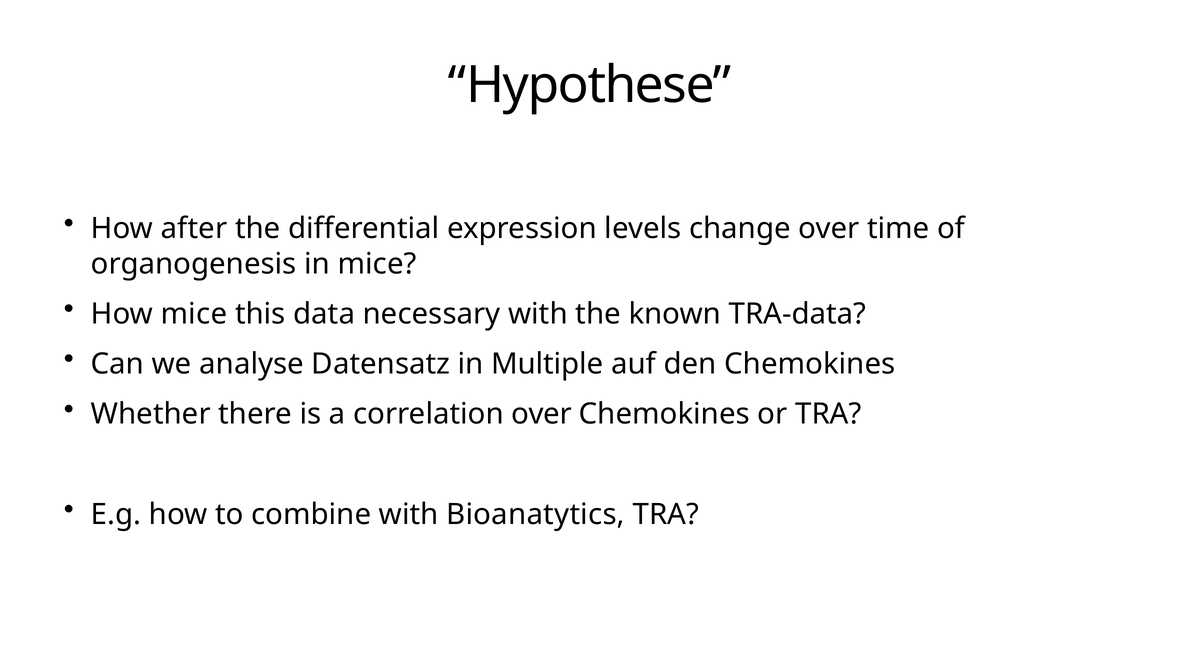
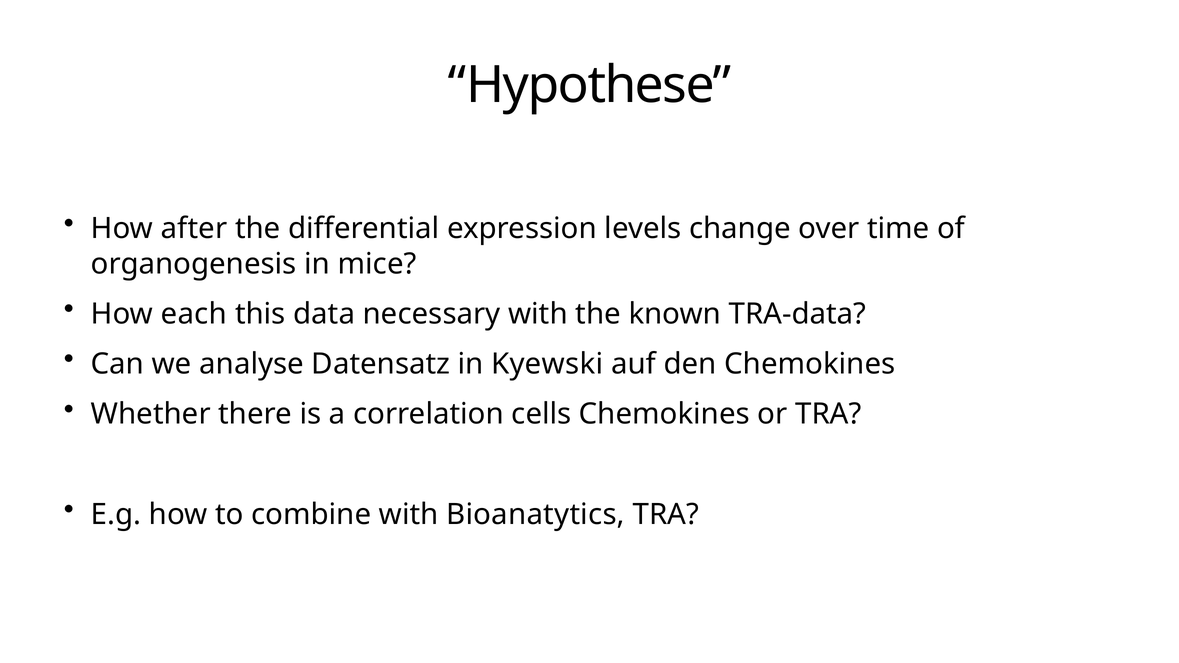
How mice: mice -> each (194, 314)
Multiple: Multiple -> Kyewski (547, 364)
correlation over: over -> cells (541, 414)
